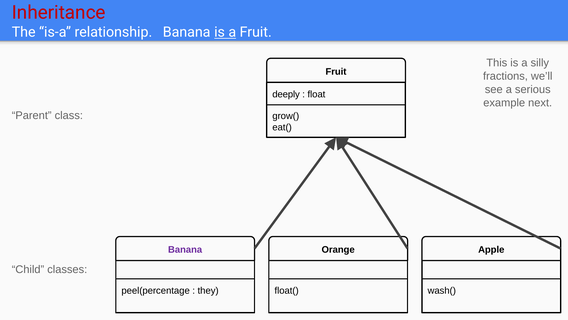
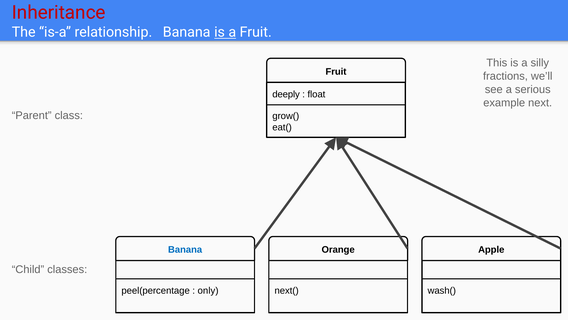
Banana colour: purple -> blue (185, 249)
they: they -> only (208, 290)
float(: float( -> next( (287, 290)
